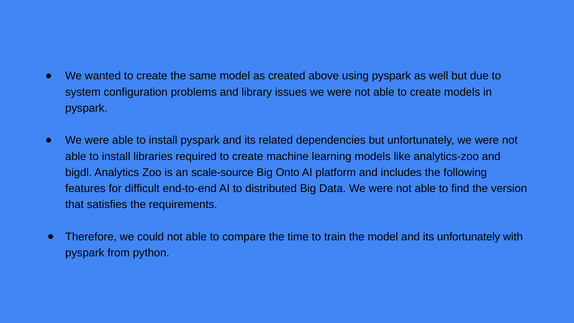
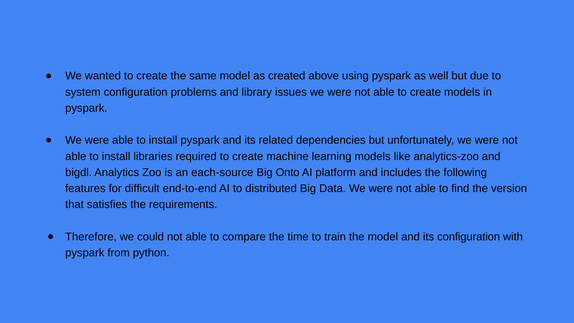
scale-source: scale-source -> each-source (222, 172)
its unfortunately: unfortunately -> configuration (469, 237)
